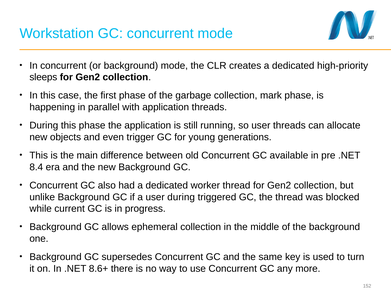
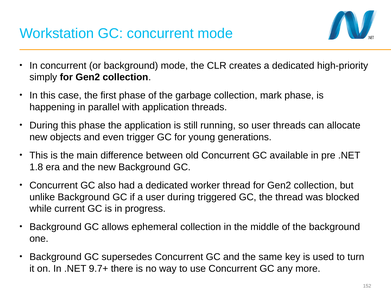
sleeps: sleeps -> simply (43, 77)
8.4: 8.4 -> 1.8 (36, 167)
8.6+: 8.6+ -> 9.7+ (99, 269)
